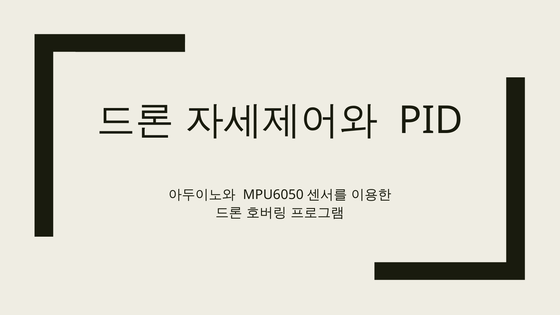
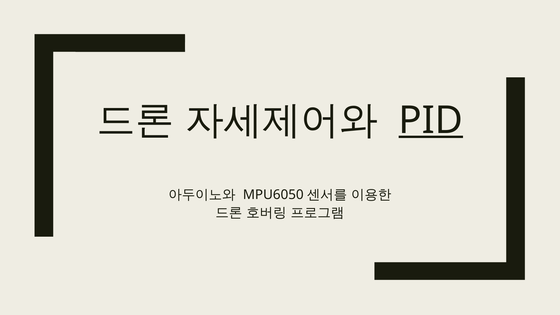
PID underline: none -> present (431, 120)
